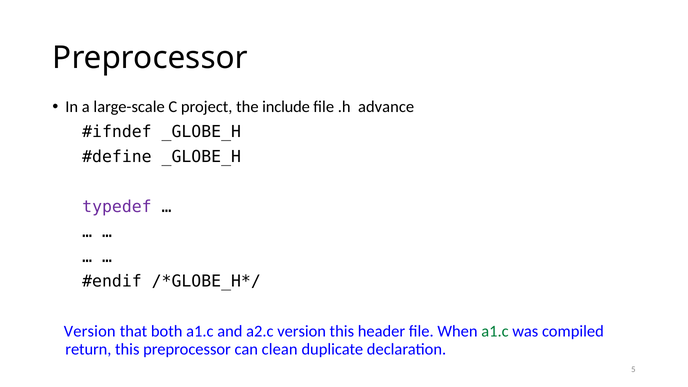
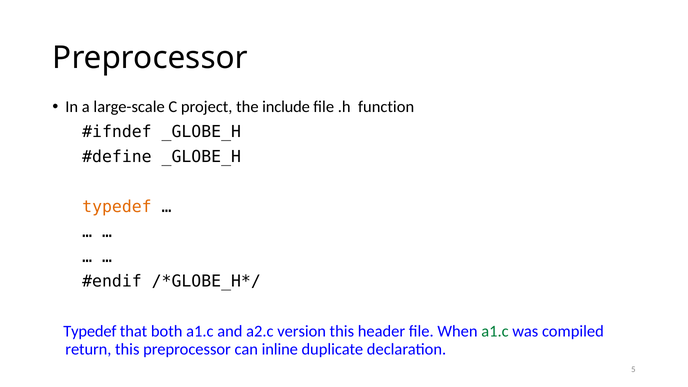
advance: advance -> function (386, 107)
typedef colour: purple -> orange (117, 207)
Version: Version -> Typedef (90, 331)
clean: clean -> inline (280, 349)
